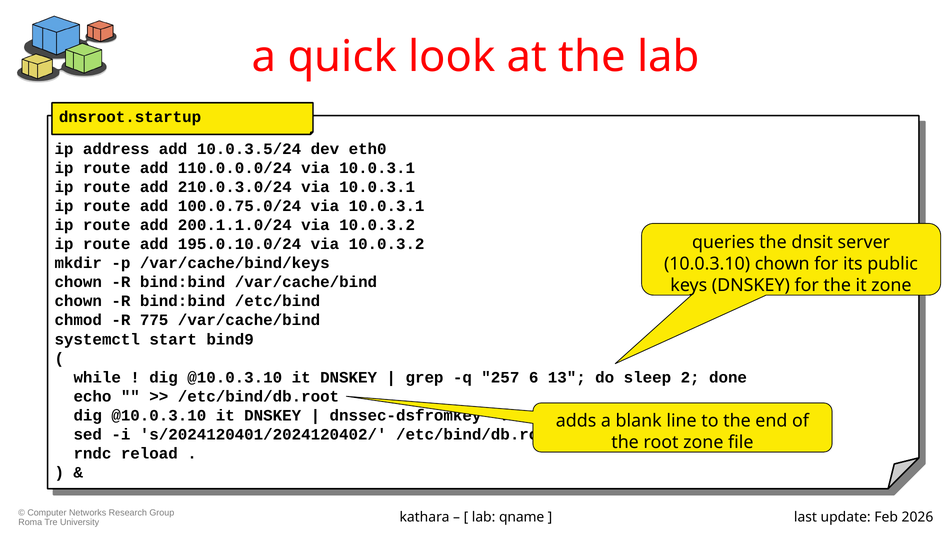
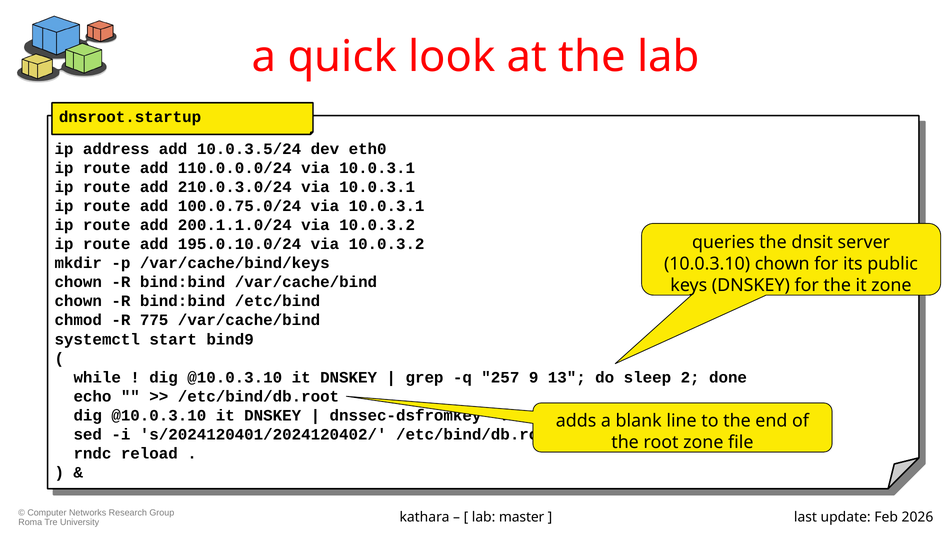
6: 6 -> 9 (534, 377)
qname: qname -> master (522, 517)
